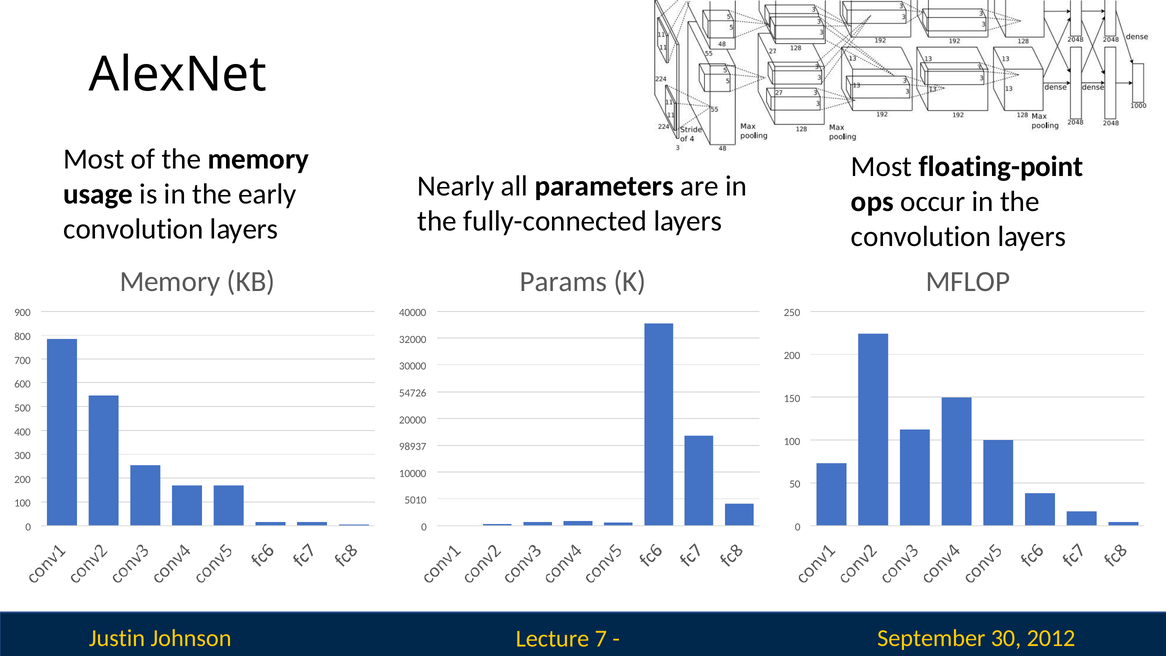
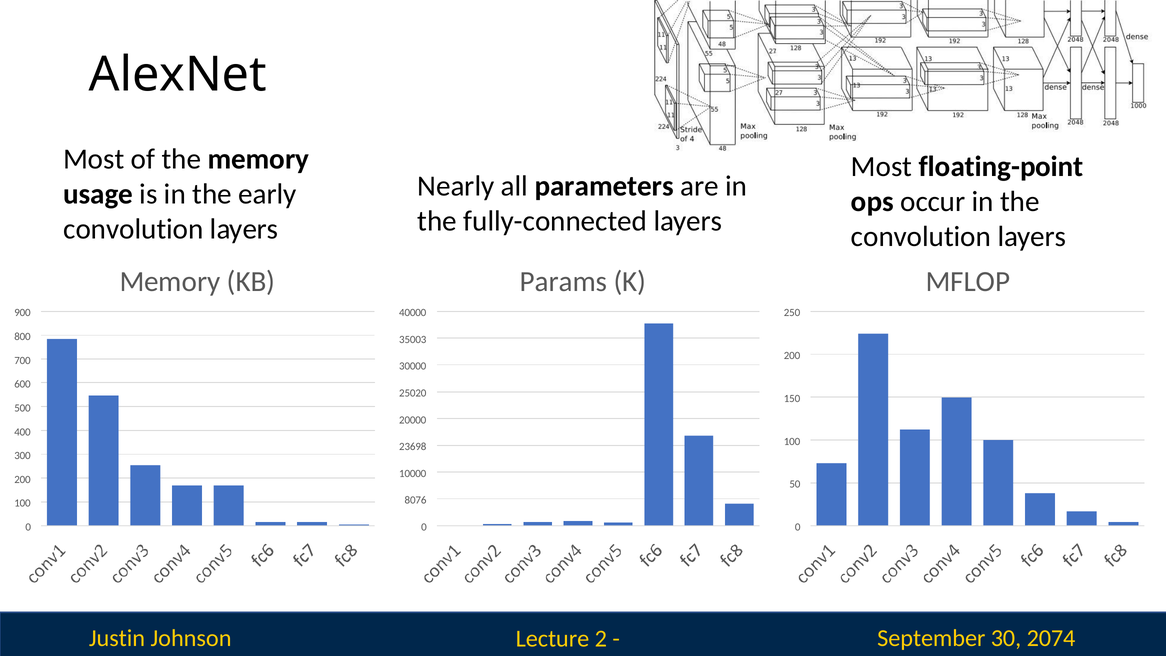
32000: 32000 -> 35003 (413, 340)
54726: 54726 -> 25020 (413, 393)
98937: 98937 -> 23698 (413, 447)
5010: 5010 -> 8076 (416, 500)
7: 7 -> 2 (601, 639)
2012: 2012 -> 2074 (1051, 638)
